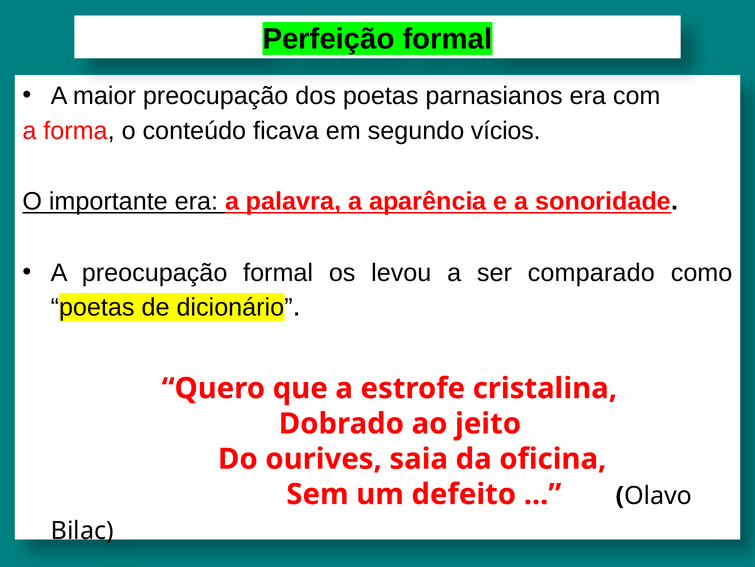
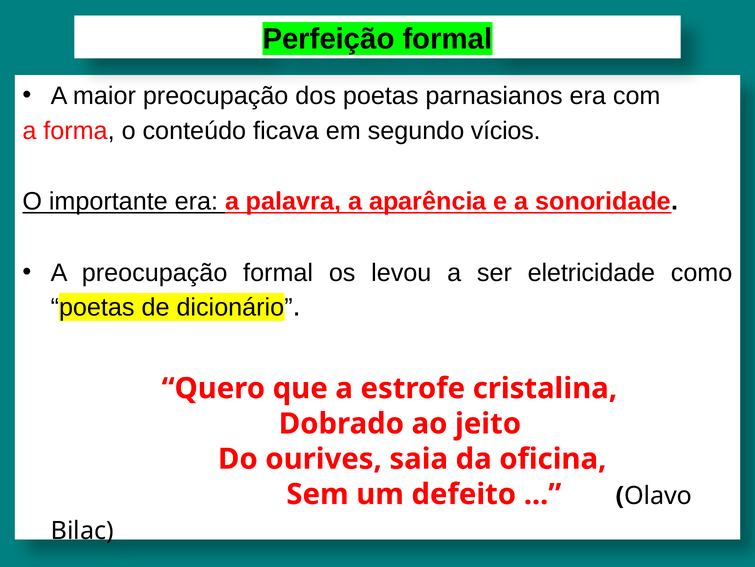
comparado: comparado -> eletricidade (591, 273)
